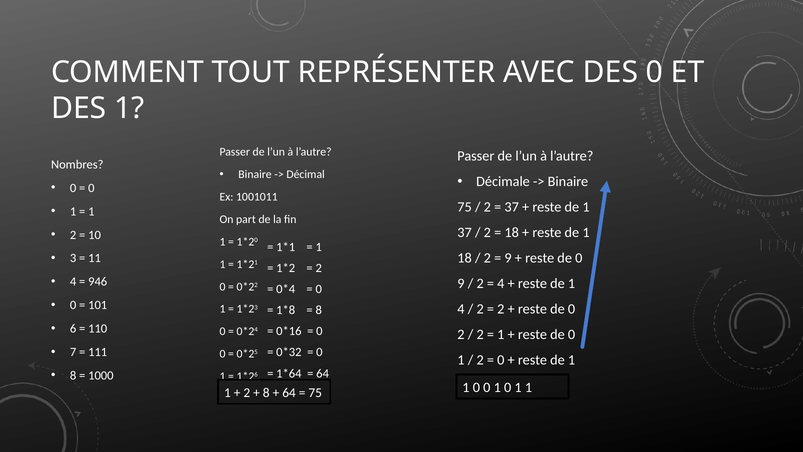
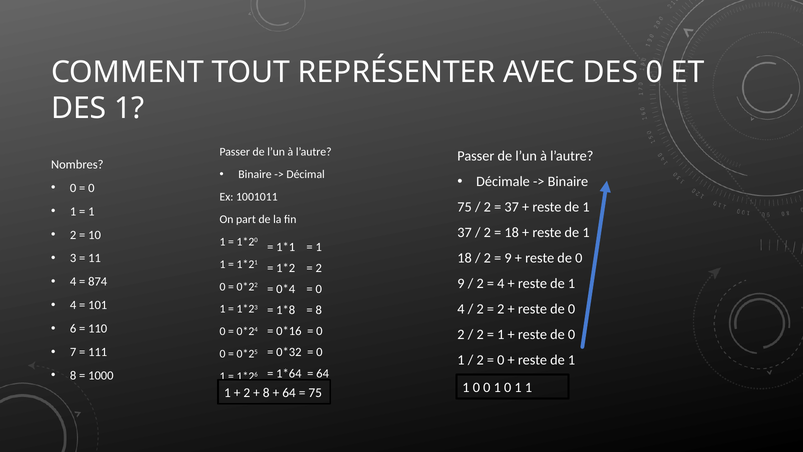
946: 946 -> 874 (98, 282)
0: 0 -> 4 (73, 305)
